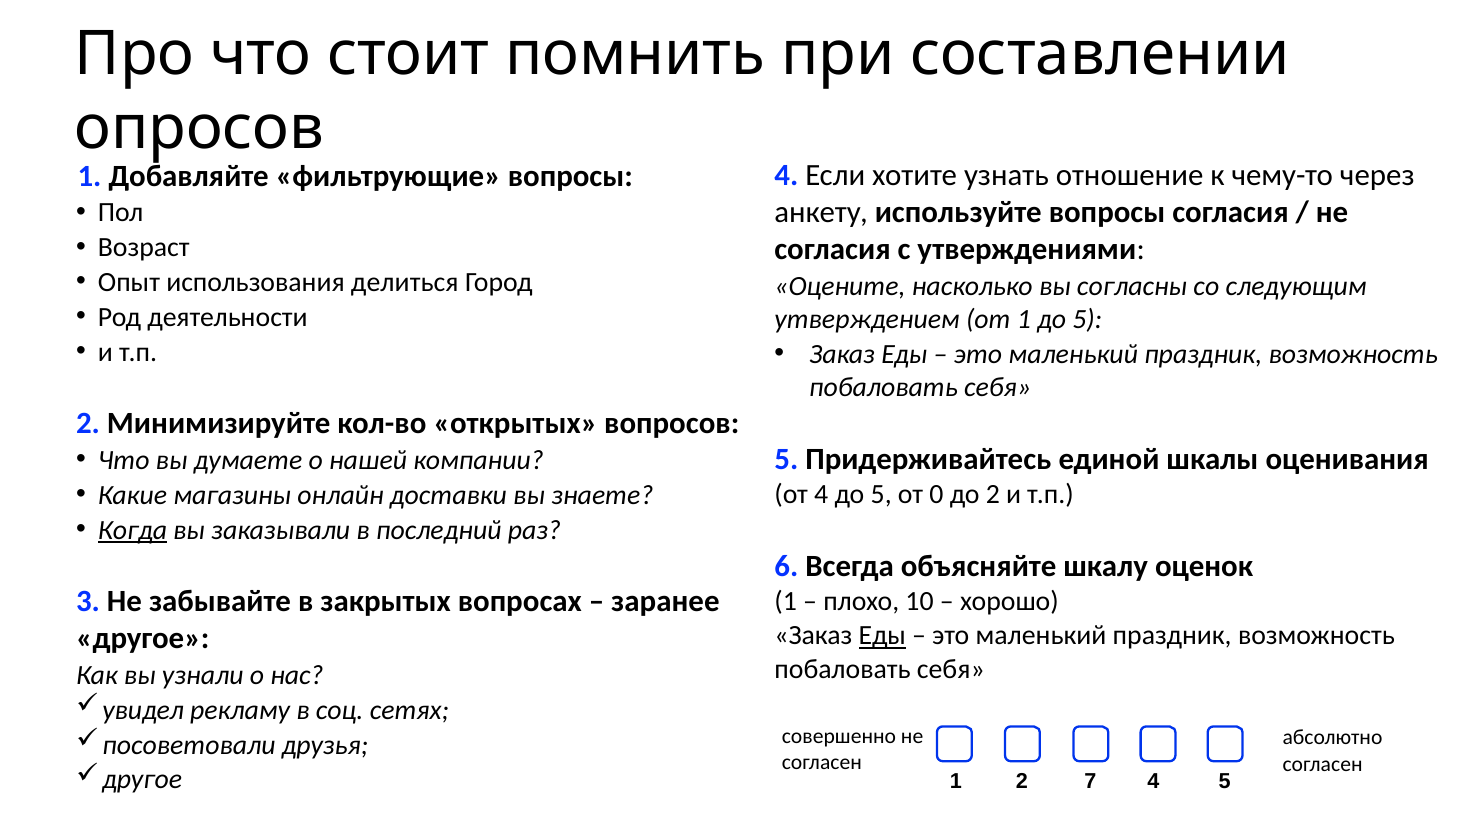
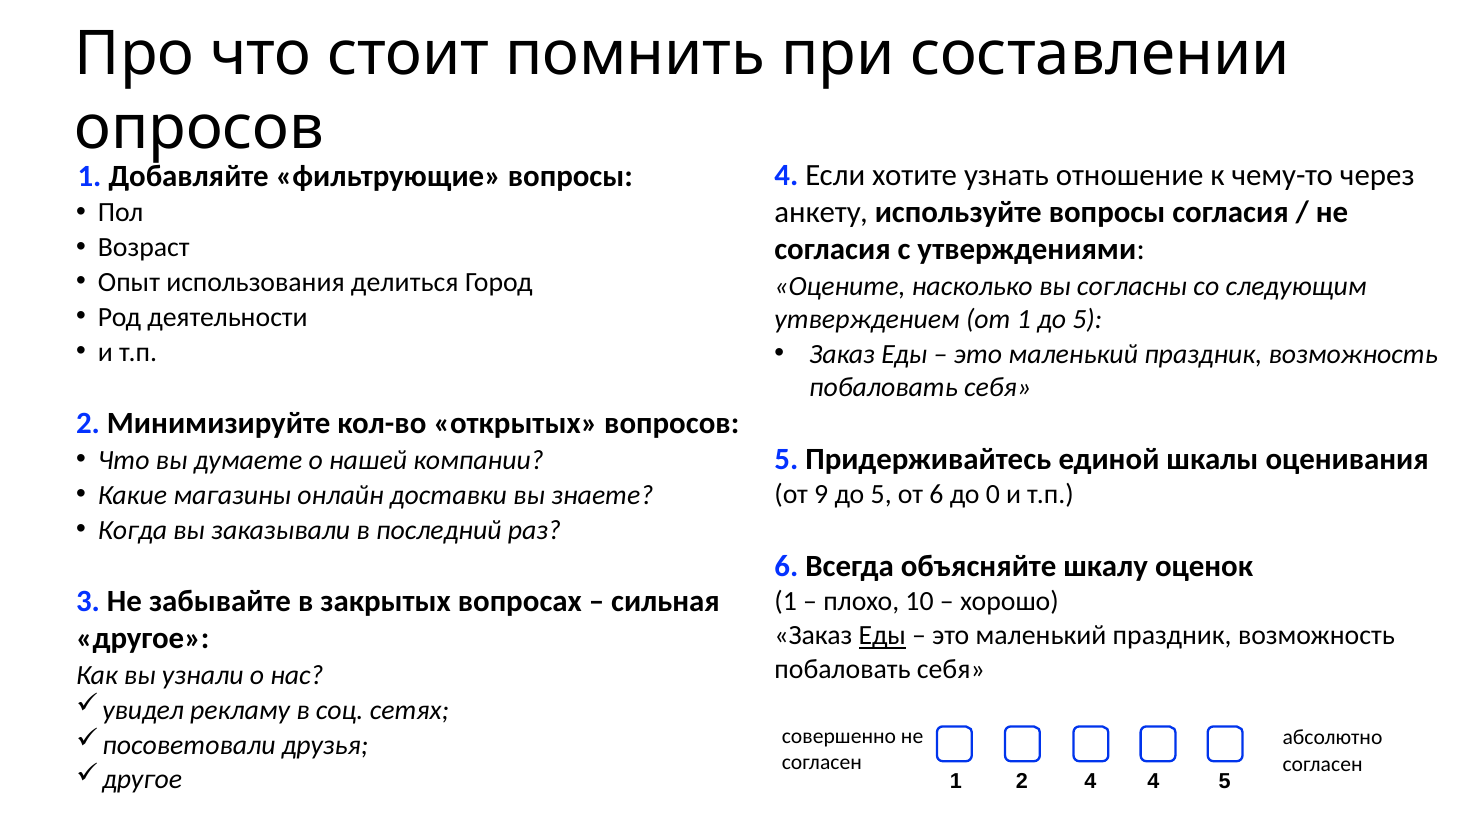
от 4: 4 -> 9 (821, 495)
от 0: 0 -> 6 (936, 495)
до 2: 2 -> 0 (993, 495)
Когда underline: present -> none (133, 530)
заранее: заранее -> сильная (665, 602)
2 7: 7 -> 4 (1090, 782)
